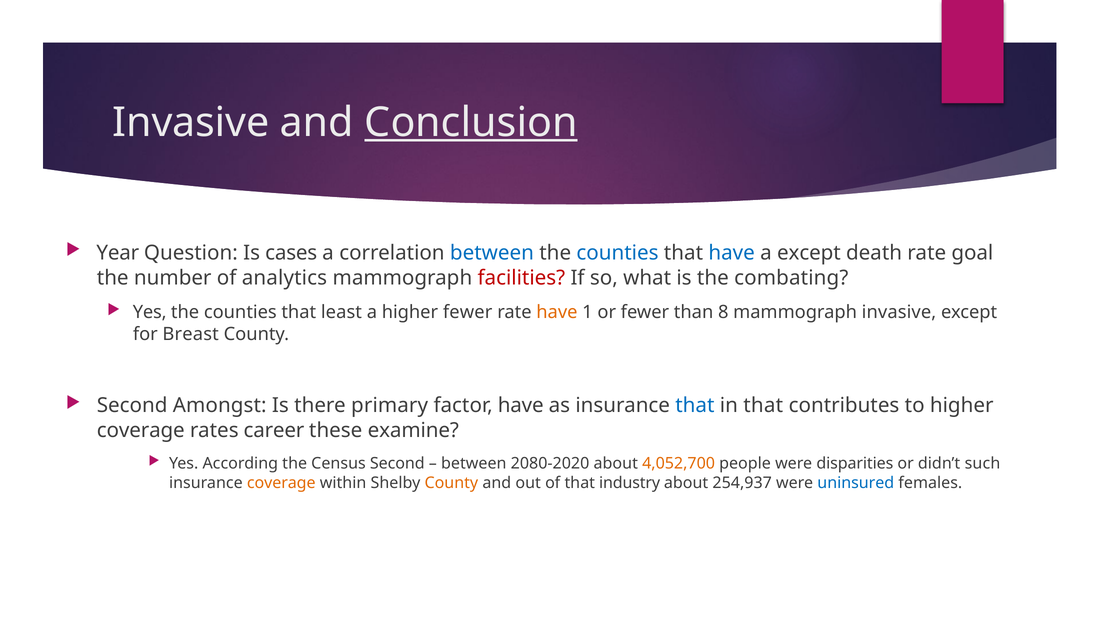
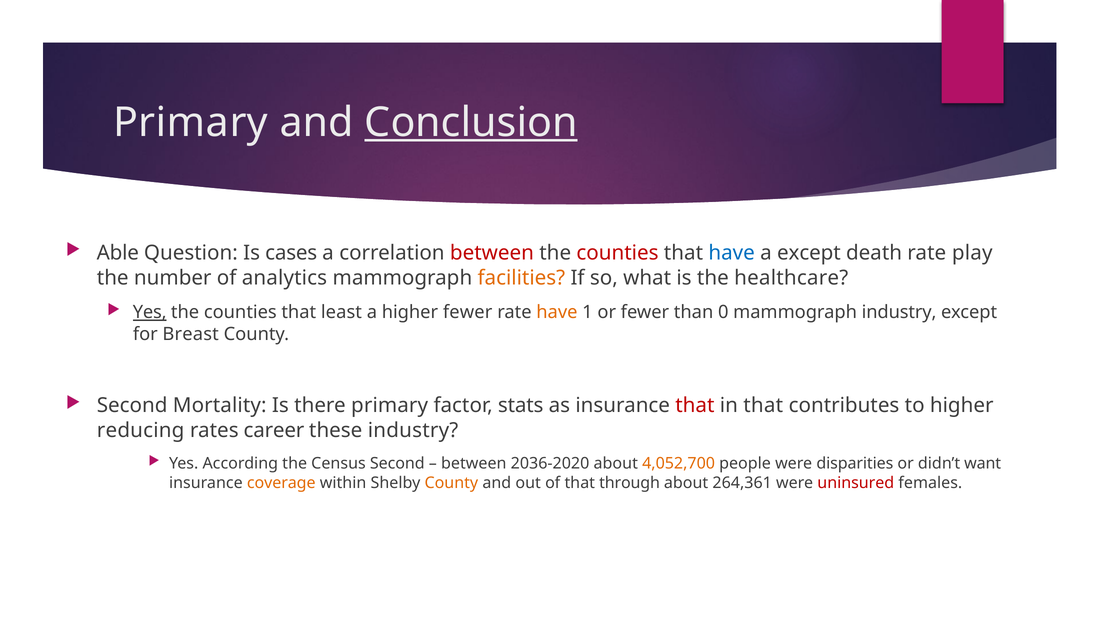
Invasive: Invasive -> Primary (191, 123)
Year: Year -> Able (118, 253)
between colour: blue -> red (492, 253)
counties colour: blue -> red (617, 253)
goal: goal -> play (972, 253)
facilities colour: red -> orange (521, 278)
combating: combating -> healthcare (791, 278)
Yes underline: none -> present (150, 312)
8: 8 -> 0 (723, 312)
mammograph invasive: invasive -> industry (899, 312)
Amongst: Amongst -> Mortality (220, 405)
factor have: have -> stats (521, 405)
that colour: blue -> red (695, 405)
coverage: coverage -> reducing (141, 430)
these examine: examine -> industry (413, 430)
2080-2020: 2080-2020 -> 2036-2020 (550, 463)
such: such -> want (983, 463)
industry: industry -> through (630, 483)
254,937: 254,937 -> 264,361 (742, 483)
uninsured colour: blue -> red (856, 483)
